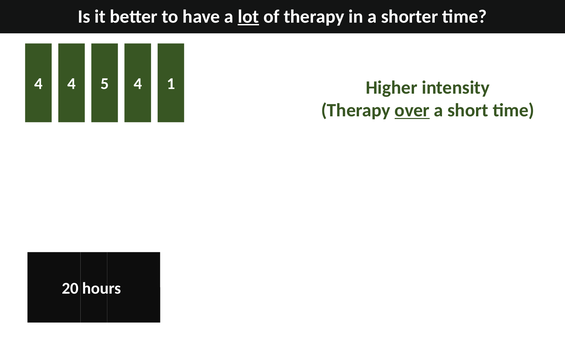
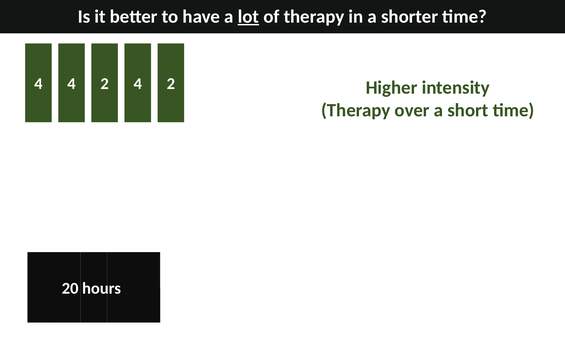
5: 5 -> 2 (105, 84)
1: 1 -> 2 (171, 84)
over underline: present -> none (412, 110)
